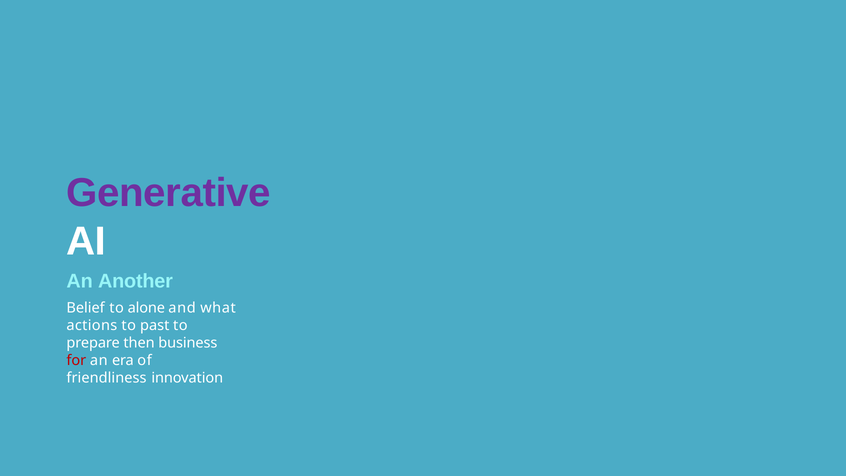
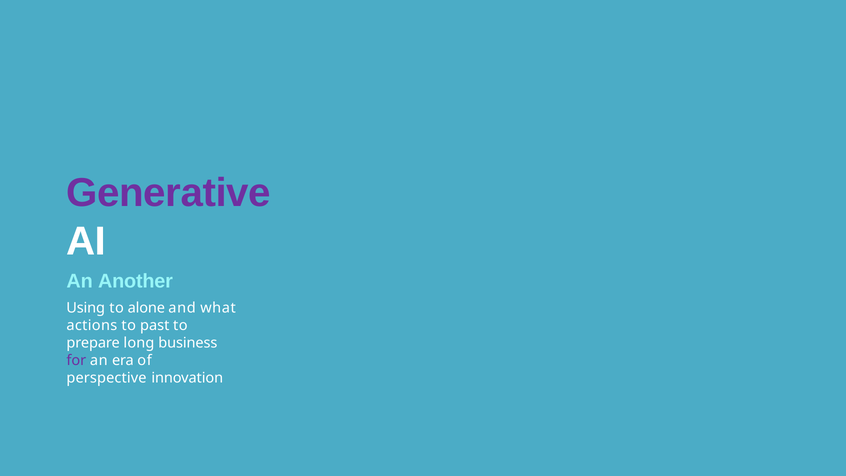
Belief: Belief -> Using (86, 308)
then: then -> long (139, 343)
for colour: red -> purple (76, 360)
friendliness: friendliness -> perspective (106, 378)
